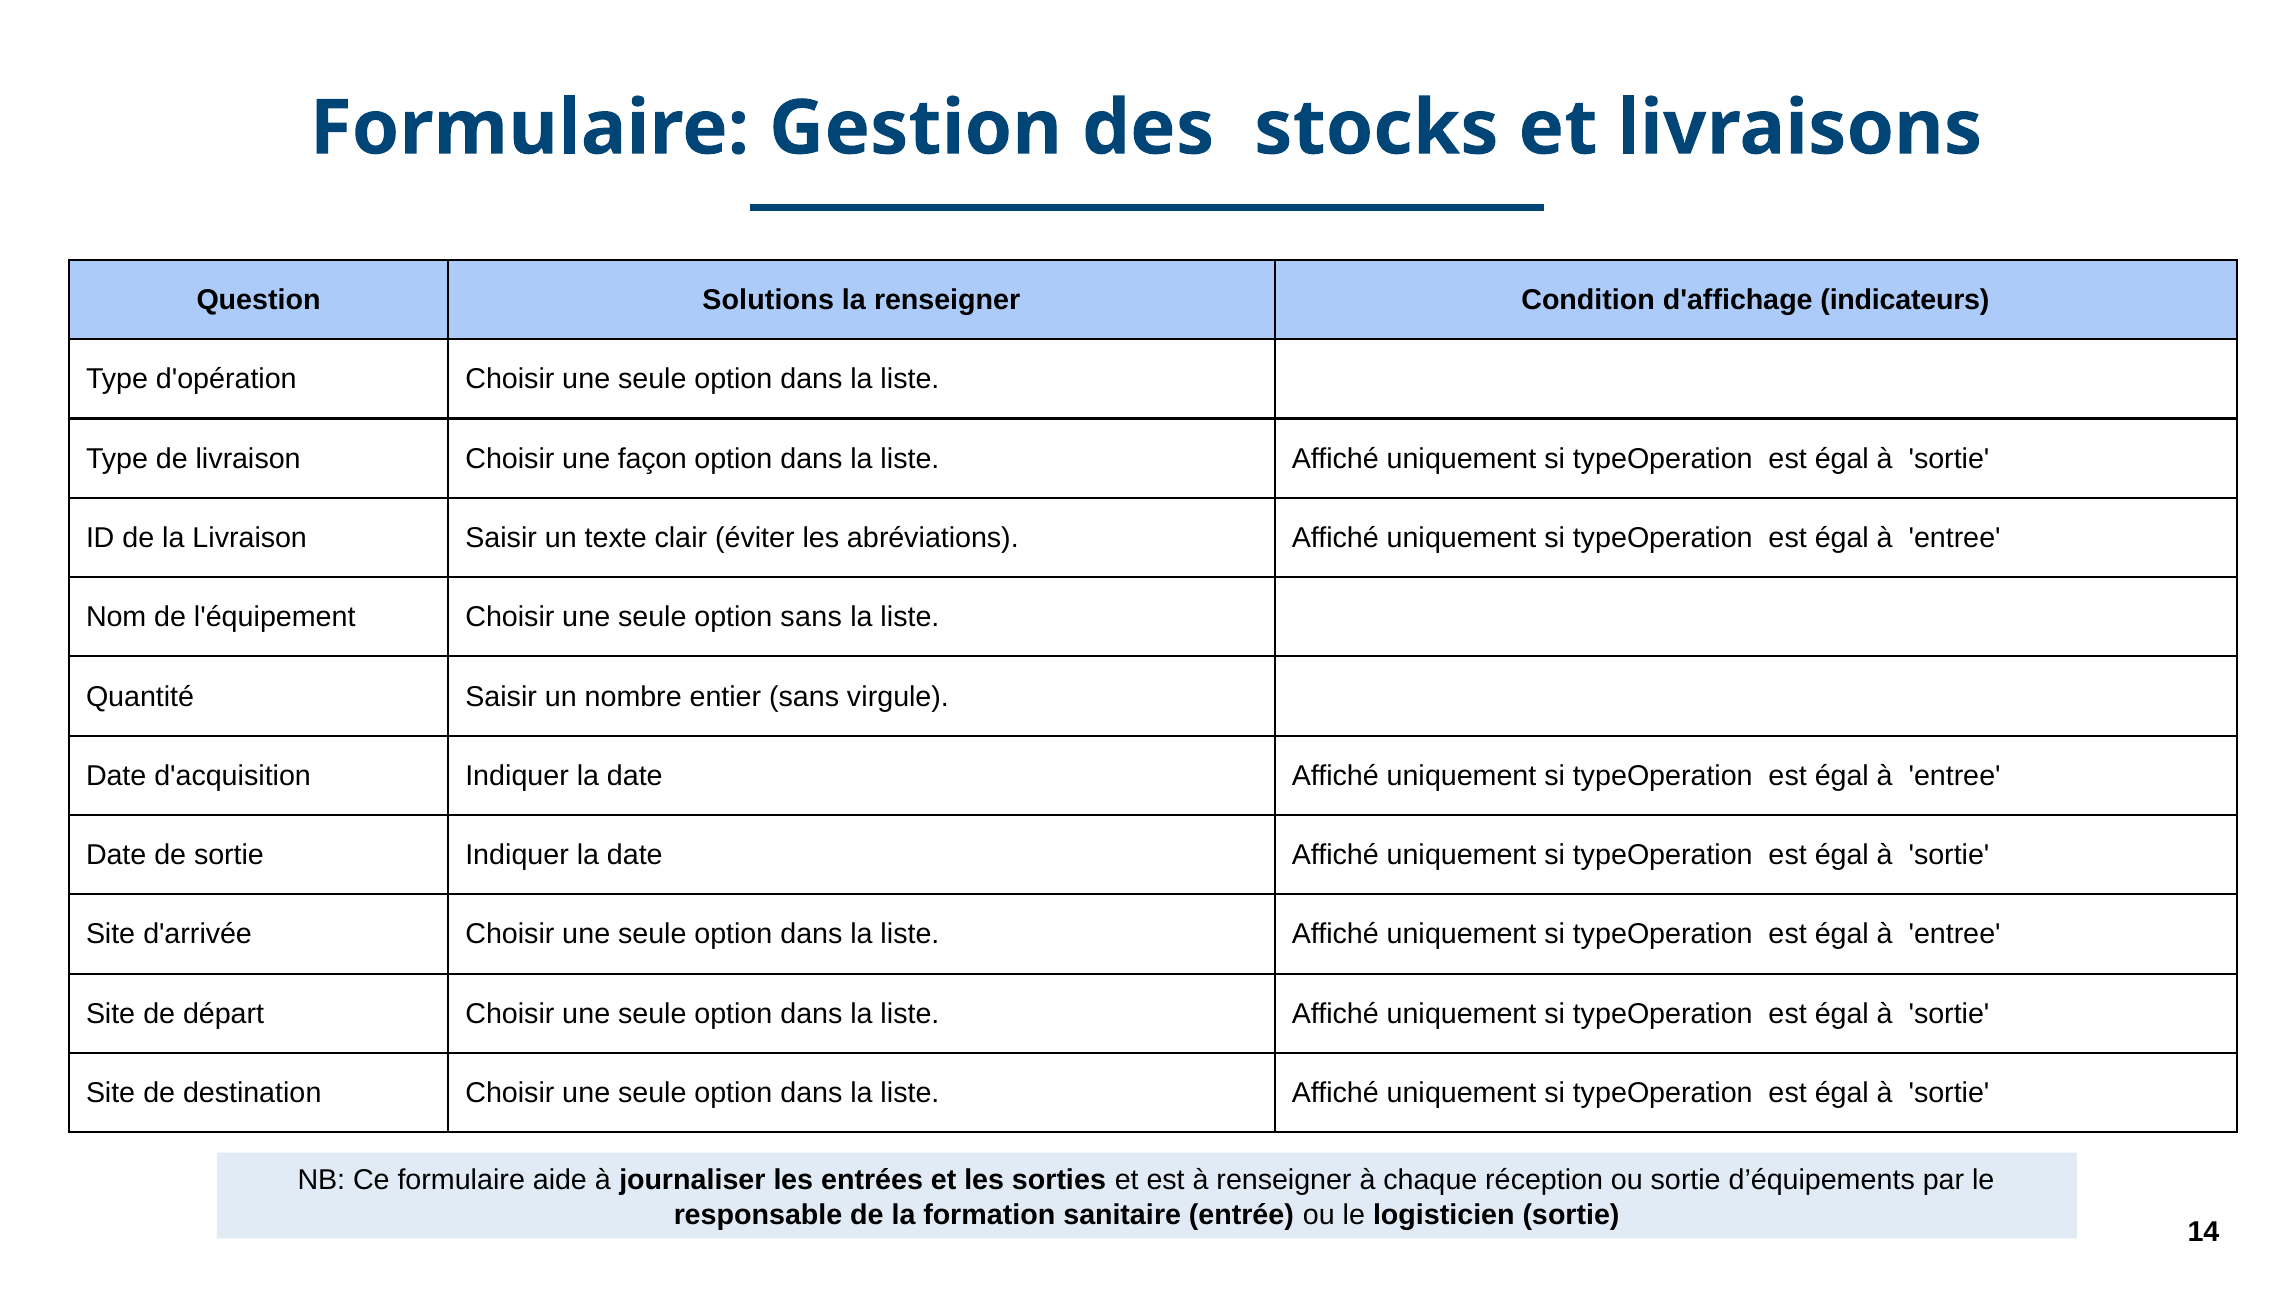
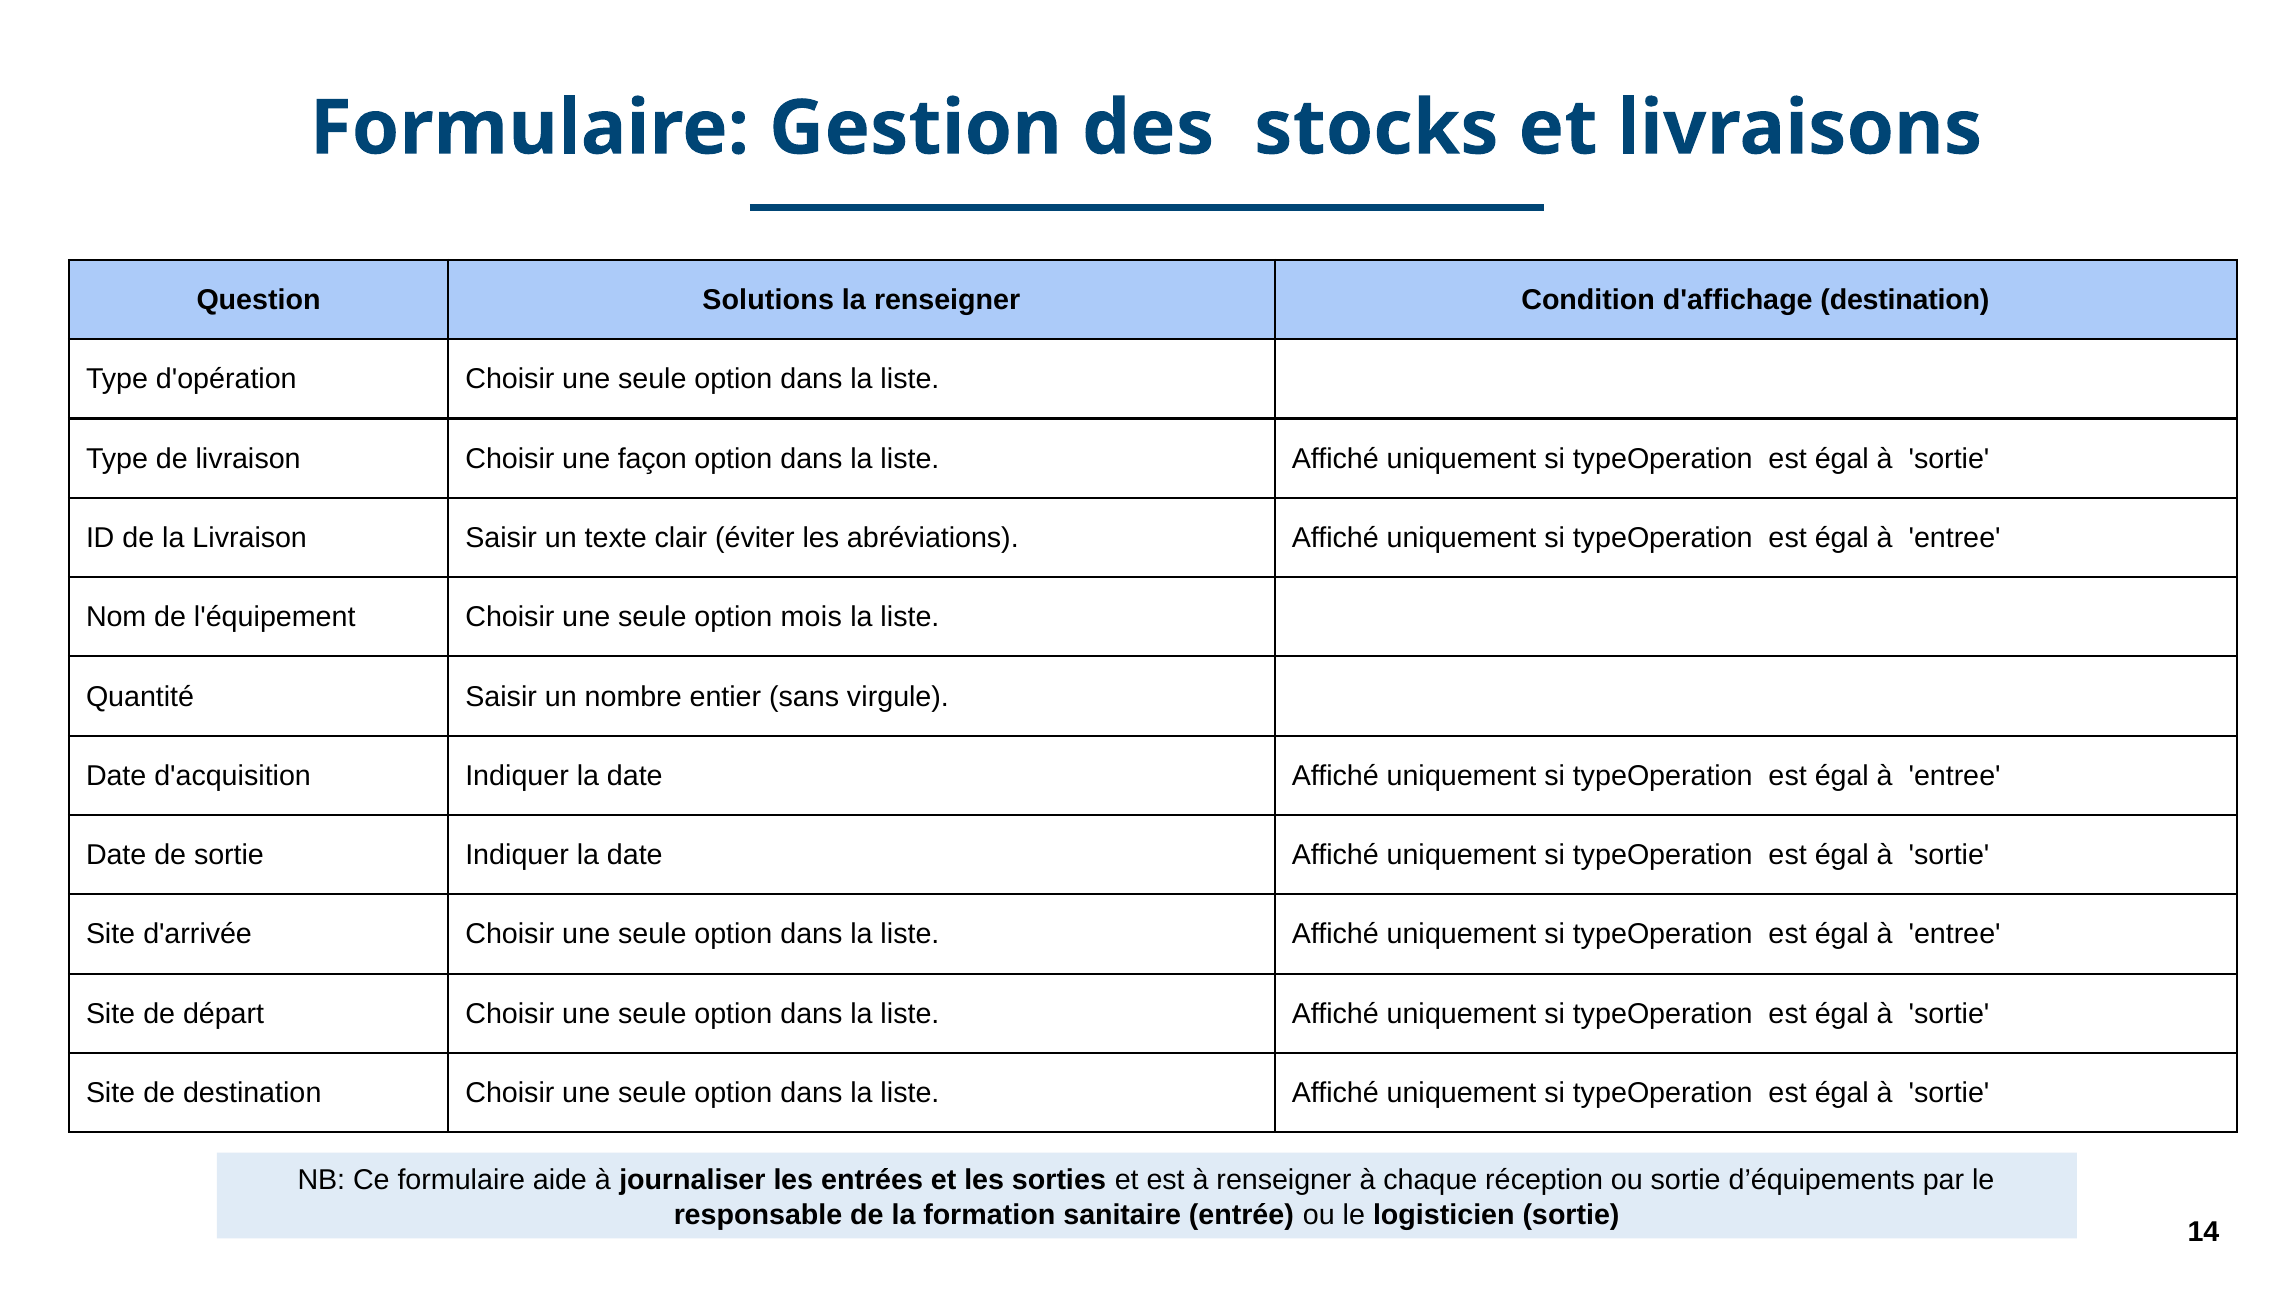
d'affichage indicateurs: indicateurs -> destination (1905, 300)
option sans: sans -> mois (811, 617)
